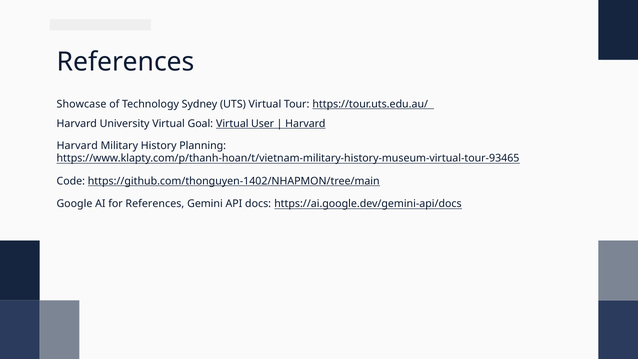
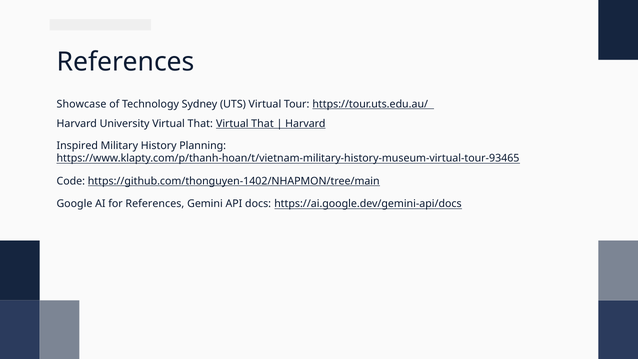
University Virtual Goal: Goal -> That (200, 123)
User: User -> That (262, 123)
Harvard: Harvard -> Inspired (77, 146)
